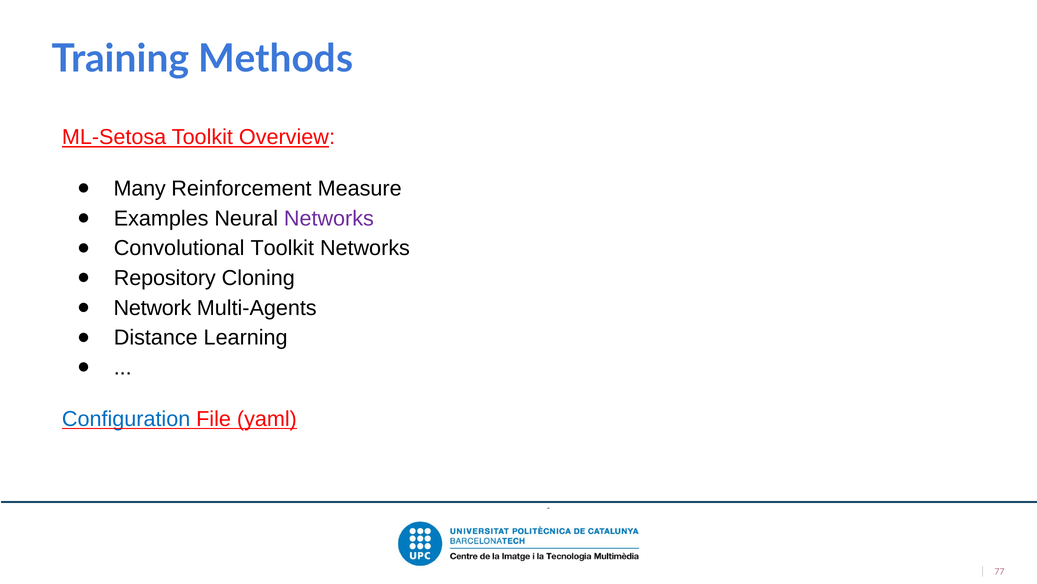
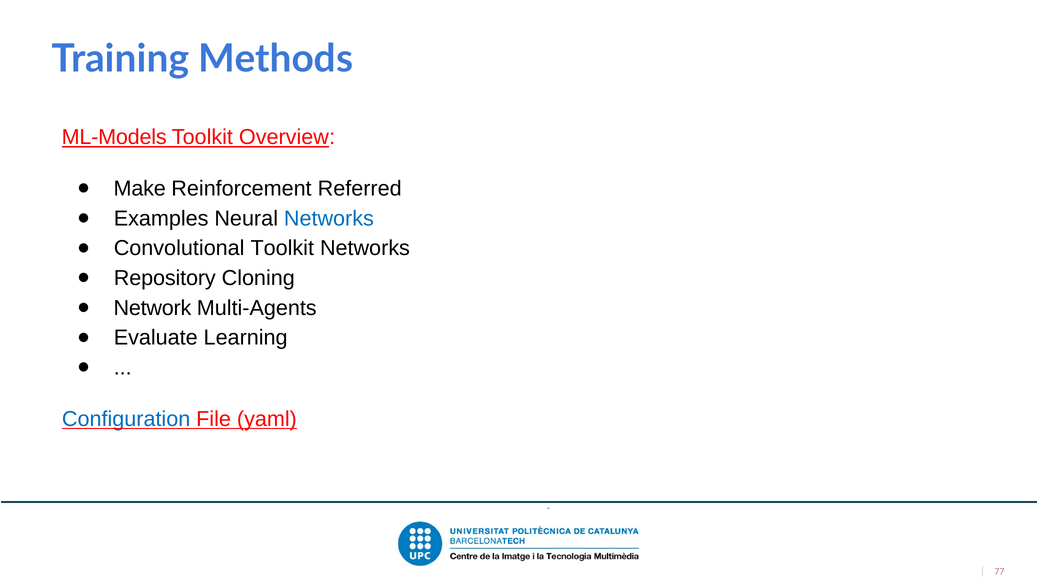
ML-Setosa: ML-Setosa -> ML-Models (114, 137)
Many: Many -> Make (140, 188)
Measure: Measure -> Referred (360, 188)
Networks colour: purple -> blue (329, 218)
Distance: Distance -> Evaluate (156, 337)
